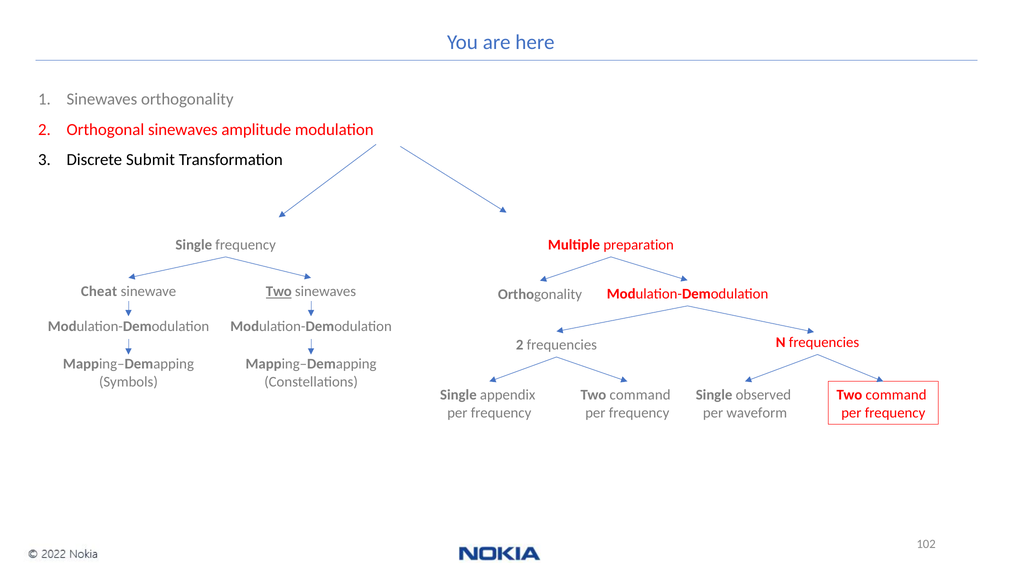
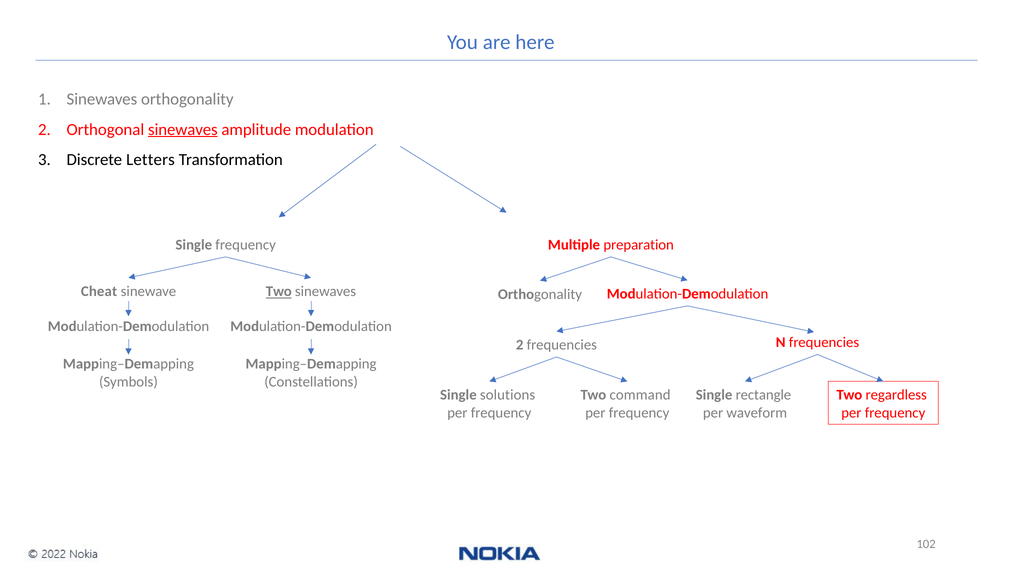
sinewaves underline: none -> present (183, 129)
Submit: Submit -> Letters (150, 160)
appendix: appendix -> solutions (508, 395)
observed: observed -> rectangle (763, 395)
command: command -> regardless (896, 395)
